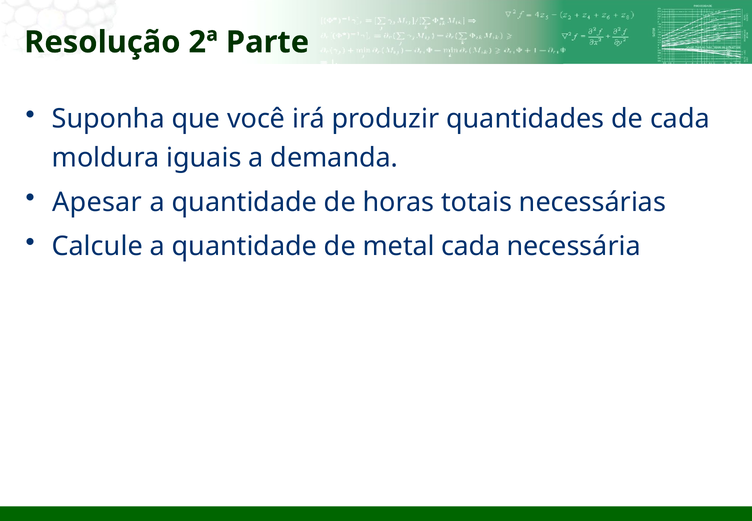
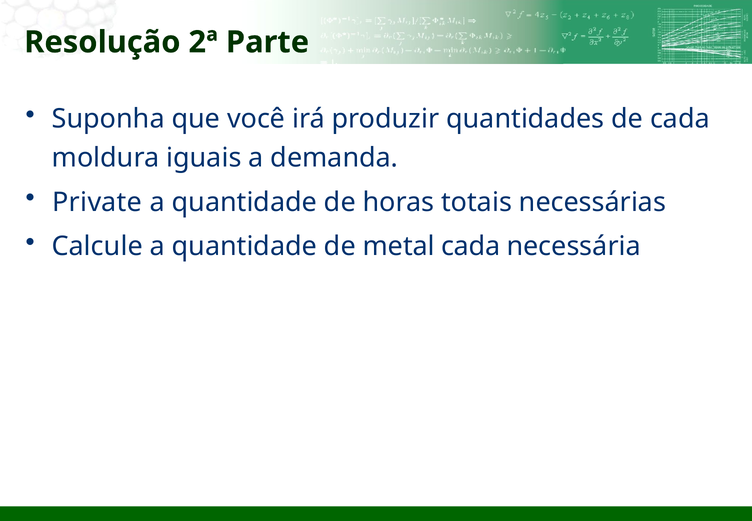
Apesar: Apesar -> Private (97, 202)
